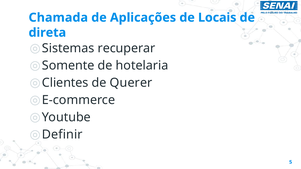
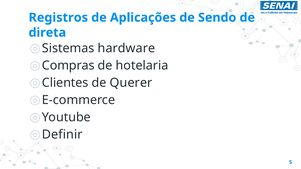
Chamada: Chamada -> Registros (58, 18)
Locais: Locais -> Sendo (217, 18)
recuperar: recuperar -> hardware (126, 48)
Somente: Somente -> Compras (68, 66)
